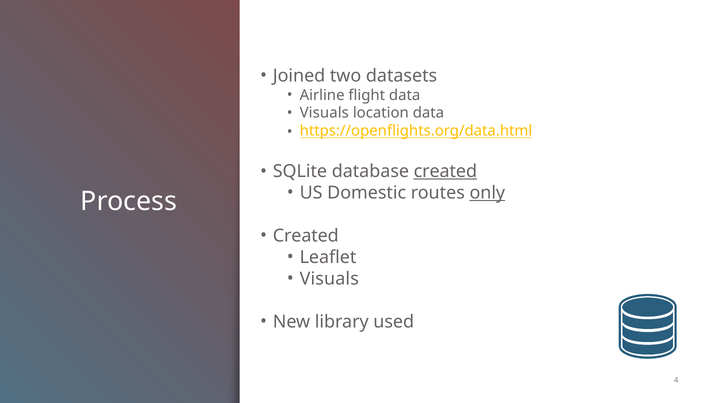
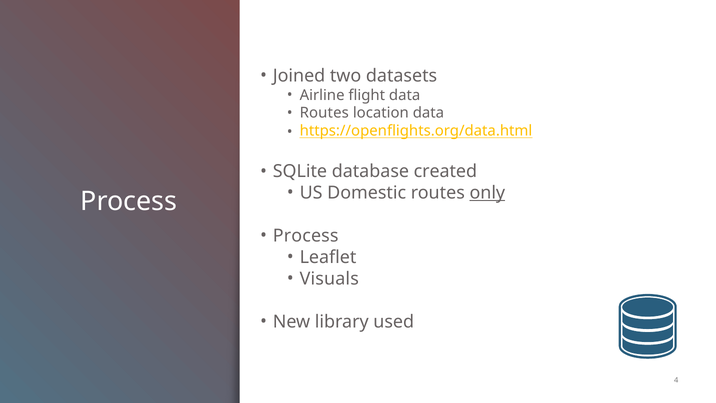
Visuals: Visuals -> Routes (324, 113)
created underline: present -> none (445, 171)
Created: Created -> Process (306, 236)
